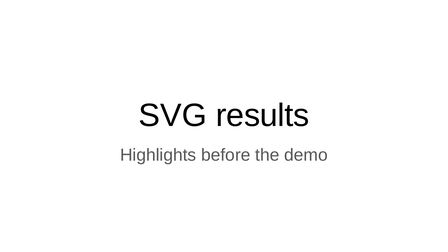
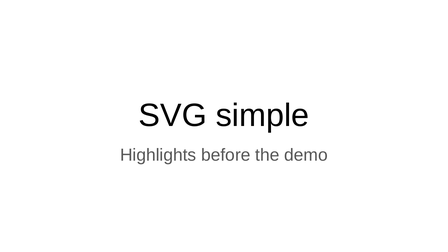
results: results -> simple (262, 115)
